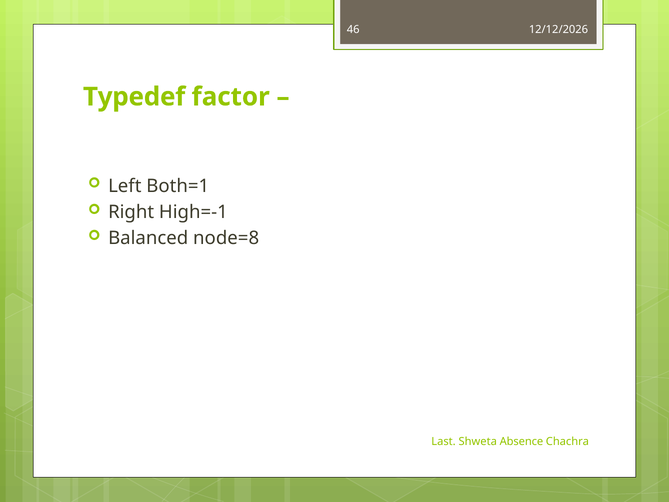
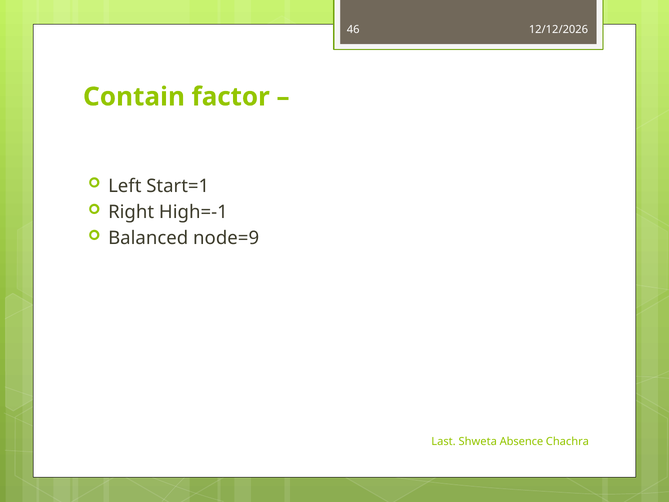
Typedef: Typedef -> Contain (134, 97)
Both=1: Both=1 -> Start=1 (178, 186)
node=8: node=8 -> node=9 (226, 238)
